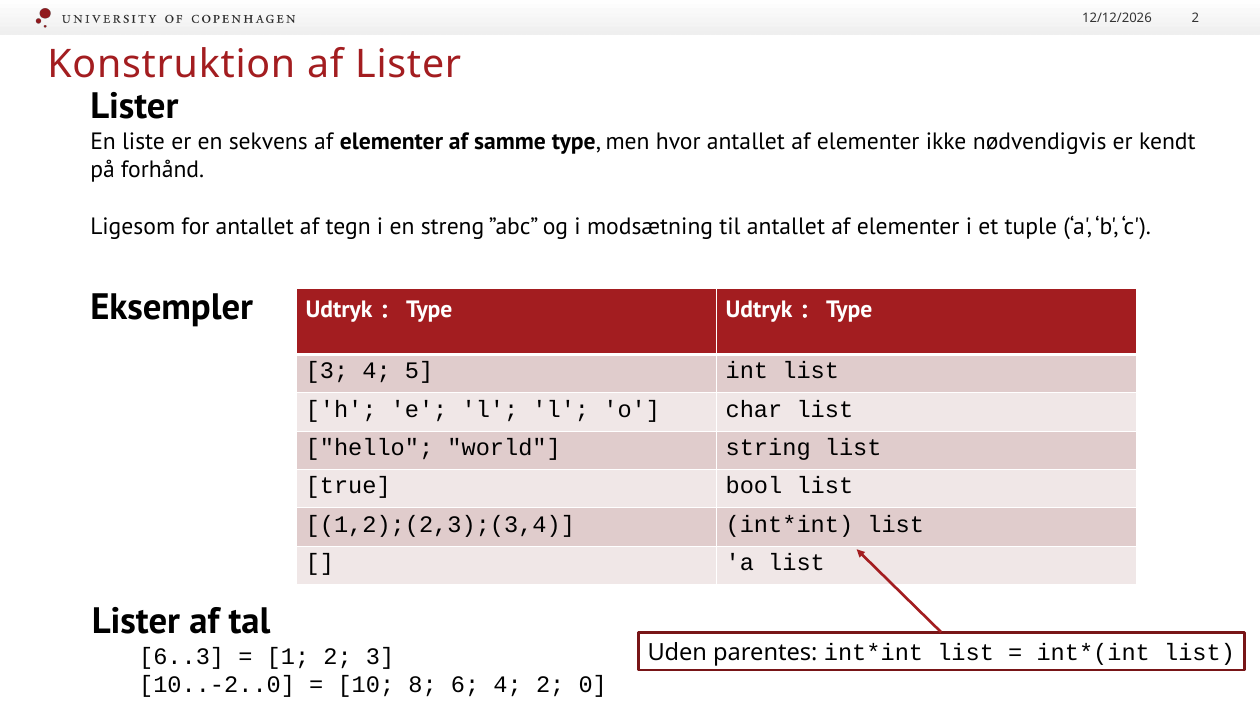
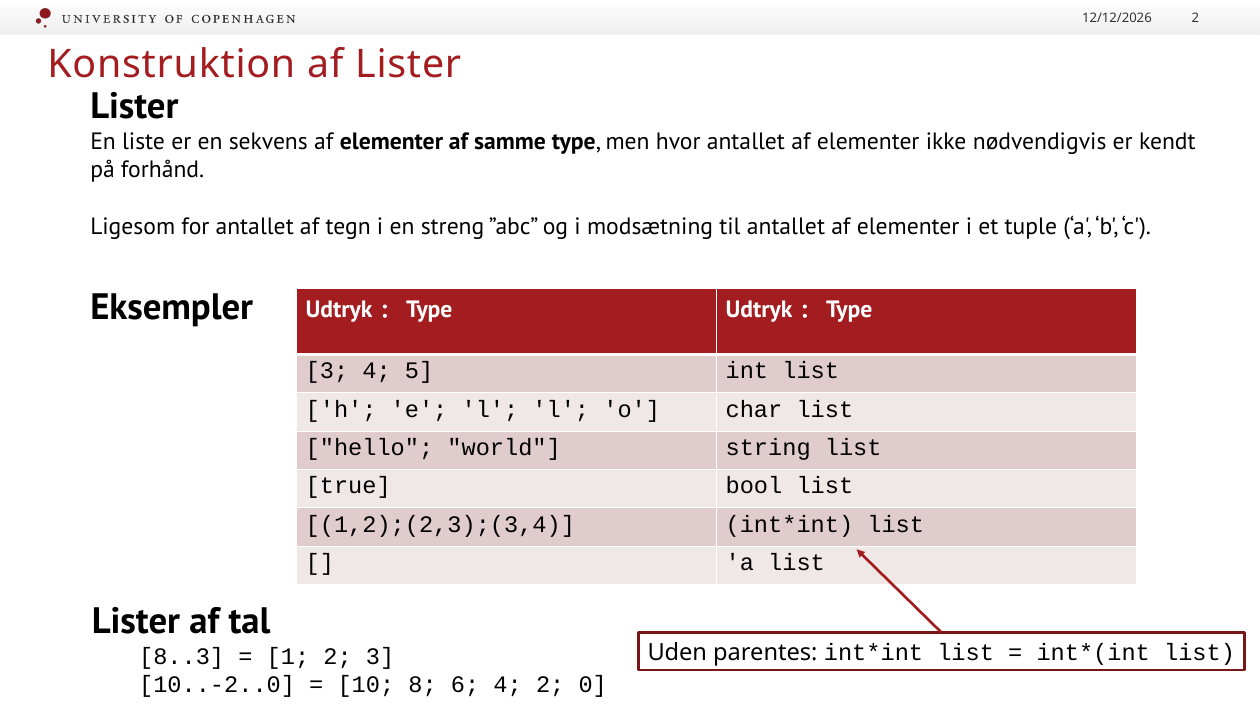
6..3: 6..3 -> 8..3 (182, 656)
